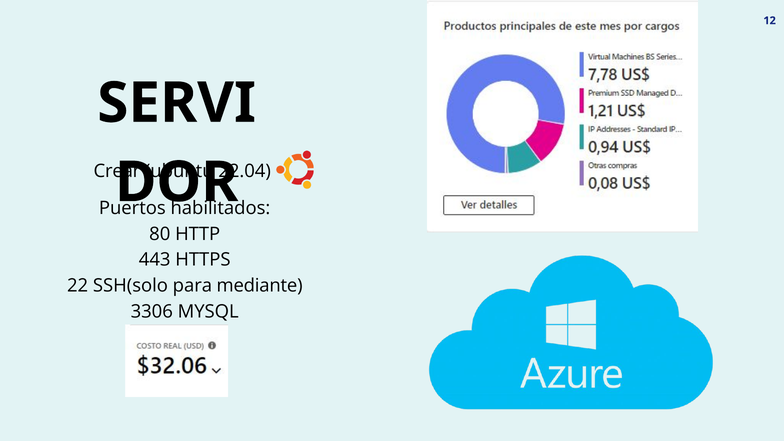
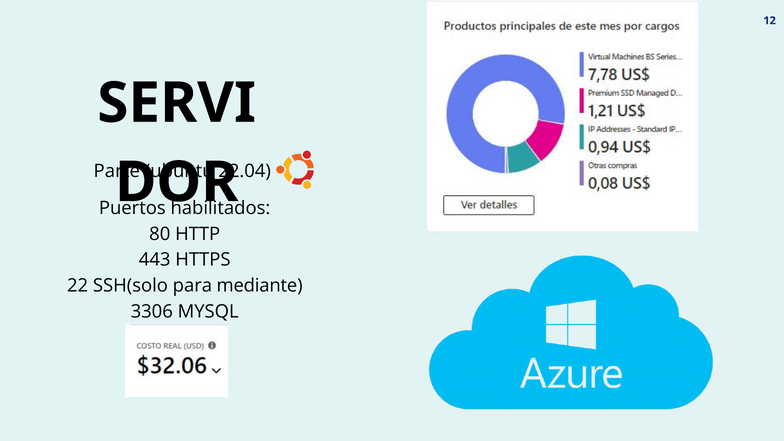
Crear: Crear -> Parte (117, 171)
